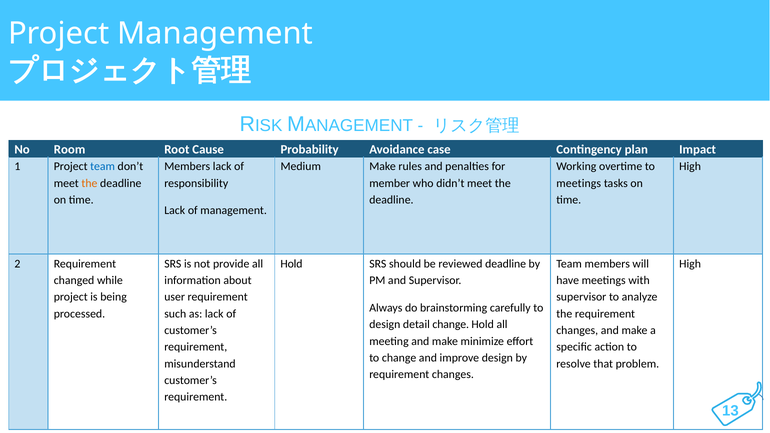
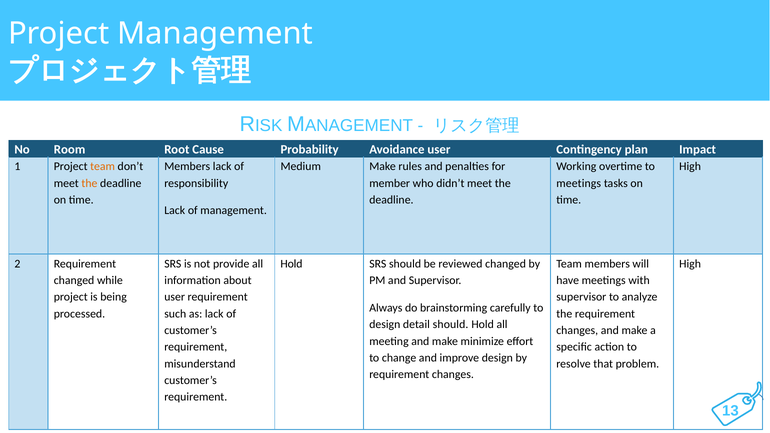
Avoidance case: case -> user (439, 150)
team colour: blue -> orange (103, 167)
reviewed deadline: deadline -> changed (506, 264)
detail change: change -> should (451, 325)
